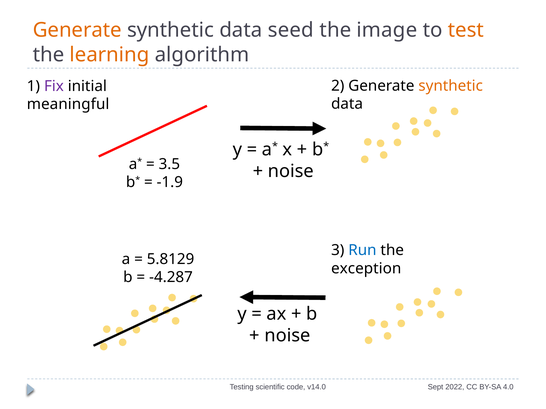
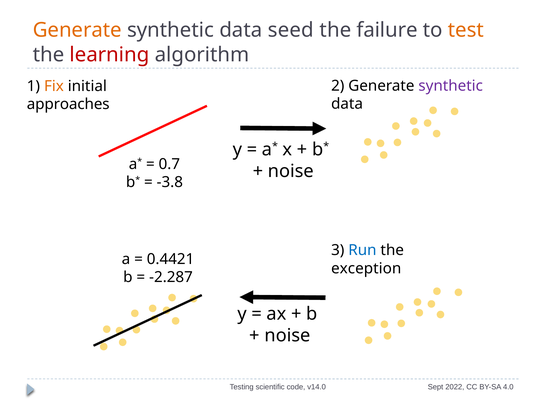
image: image -> failure (387, 30)
learning colour: orange -> red (109, 55)
synthetic colour: orange -> purple (451, 86)
Fix colour: purple -> orange (54, 86)
meaningful: meaningful -> approaches (68, 104)
3.5: 3.5 -> 0.7 (169, 164)
-1.9: -1.9 -> -3.8 (170, 182)
5.8129: 5.8129 -> 0.4421 (171, 259)
-4.287: -4.287 -> -2.287 (171, 278)
